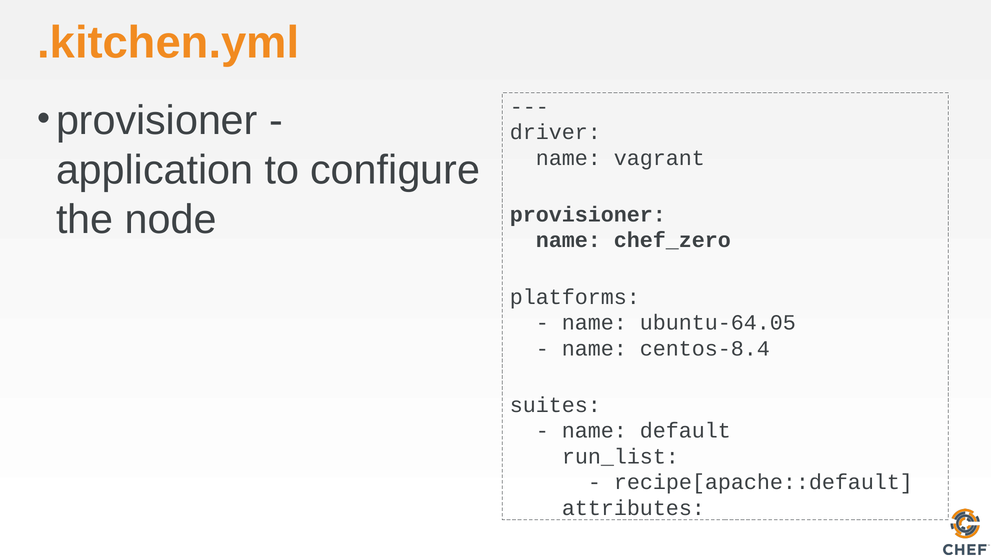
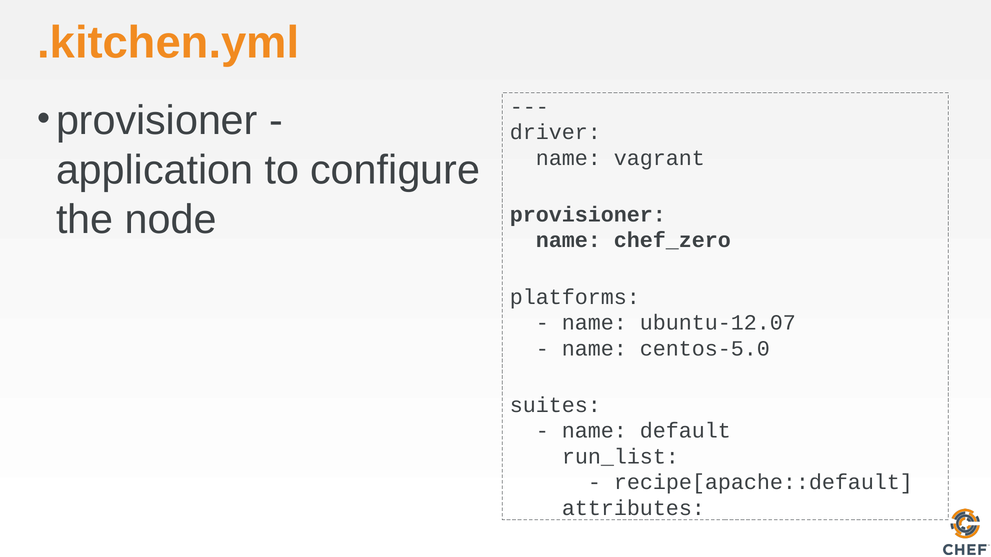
ubuntu-64.05: ubuntu-64.05 -> ubuntu-12.07 (718, 323)
centos-8.4: centos-8.4 -> centos-5.0 (705, 349)
